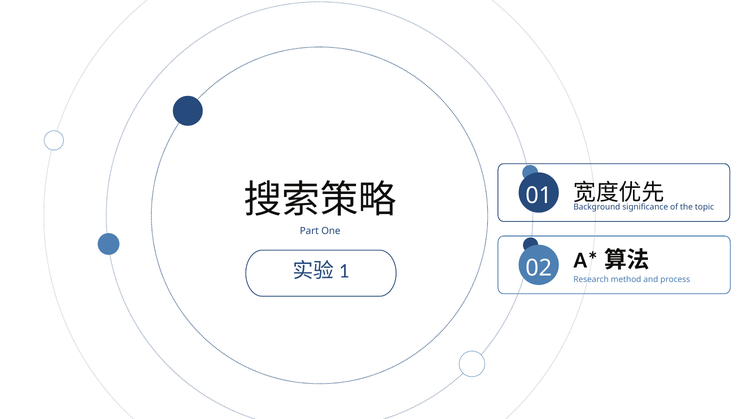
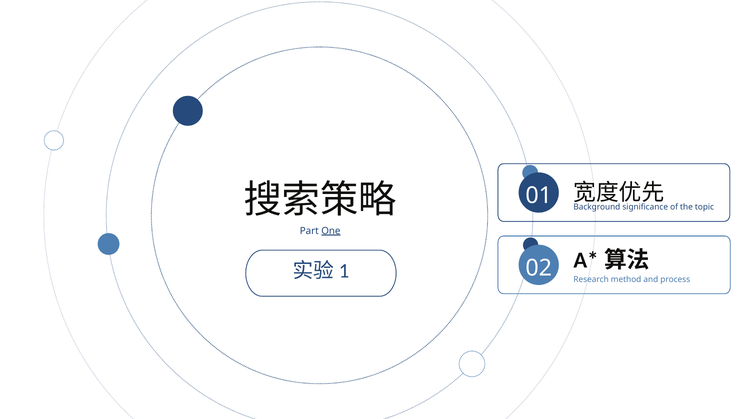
One underline: none -> present (331, 231)
